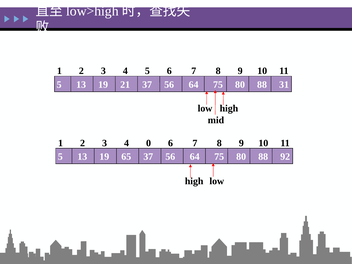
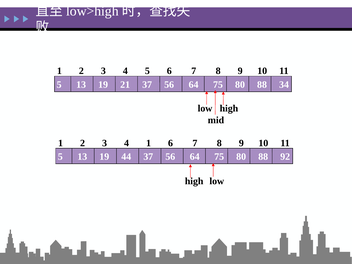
31: 31 -> 34 (284, 85)
4 0: 0 -> 1 (149, 143)
65: 65 -> 44 (126, 157)
